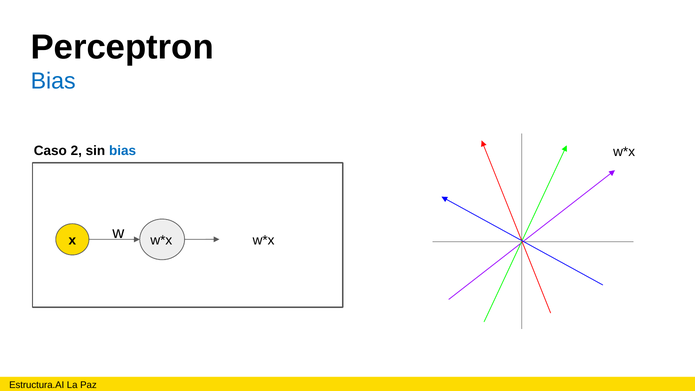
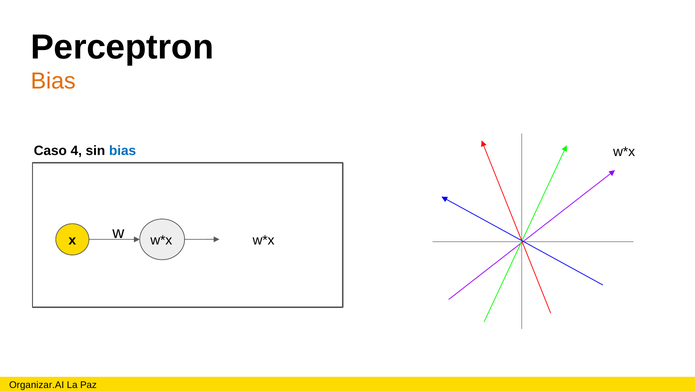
Bias colour: blue -> orange (53, 81)
2: 2 -> 4 (76, 151)
Estructura.AI: Estructura.AI -> Organizar.AI (37, 385)
